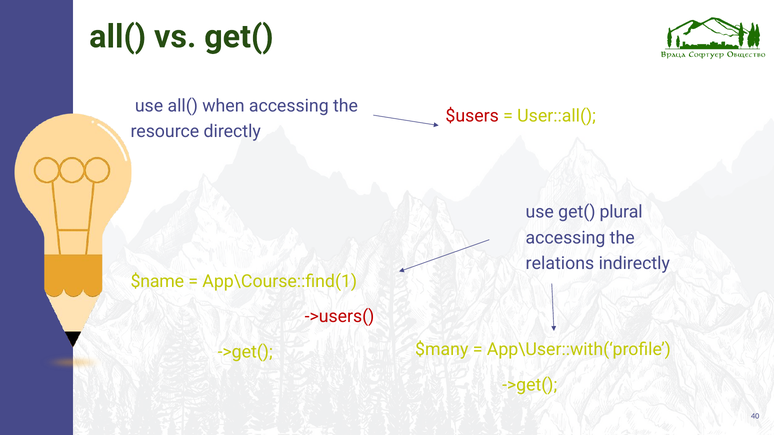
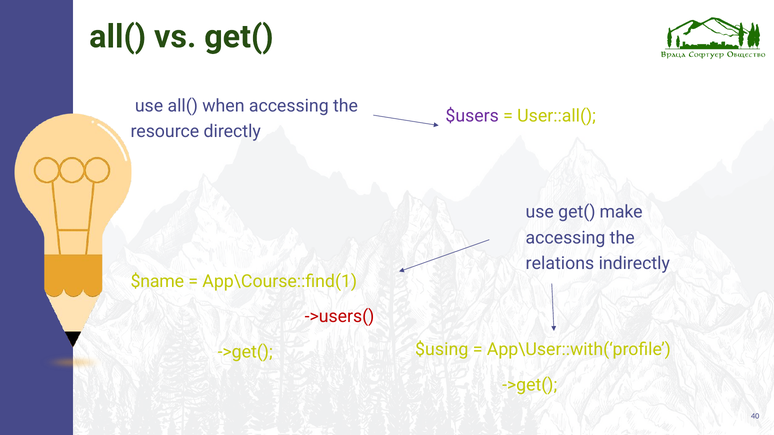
$users colour: red -> purple (472, 116)
plural: plural -> make (621, 212)
$many: $many -> $using (442, 350)
